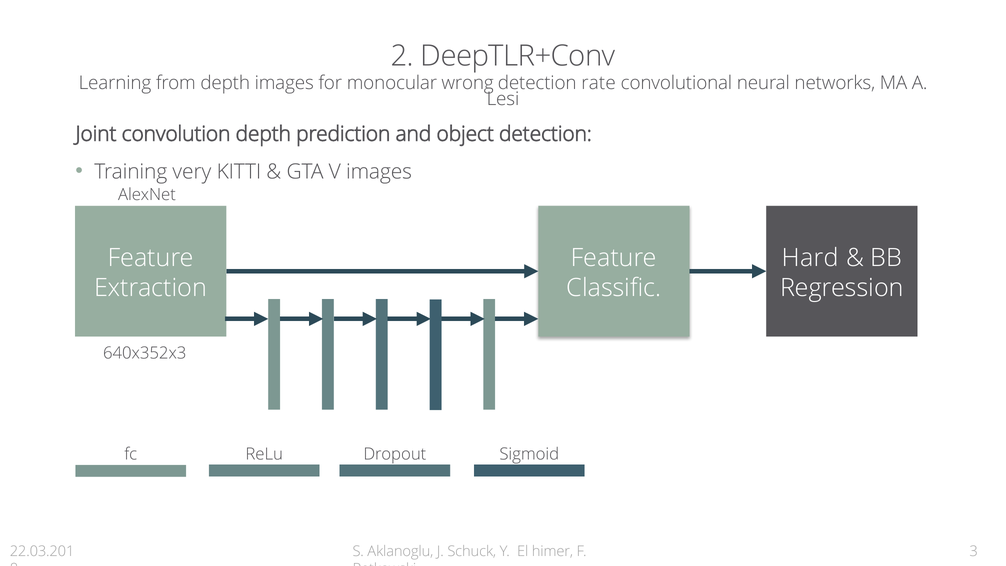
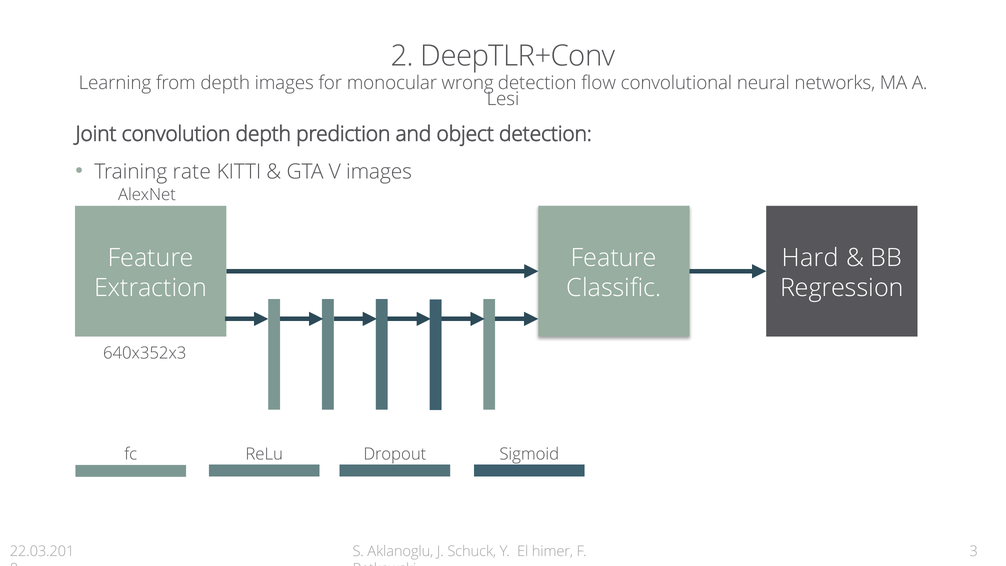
rate: rate -> flow (599, 83)
very: very -> rate (192, 172)
